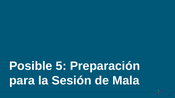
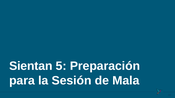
Posible: Posible -> Sientan (31, 66)
